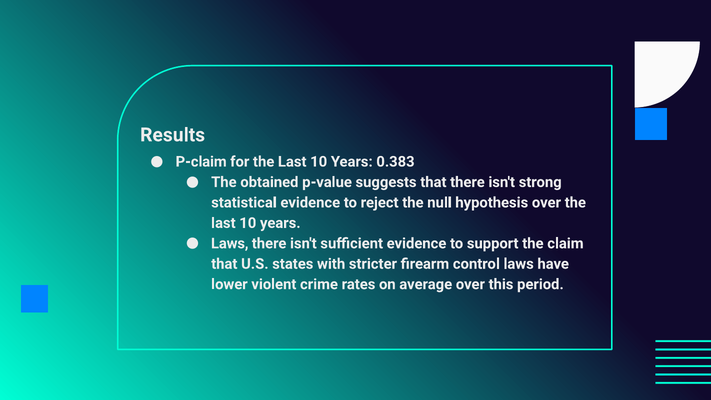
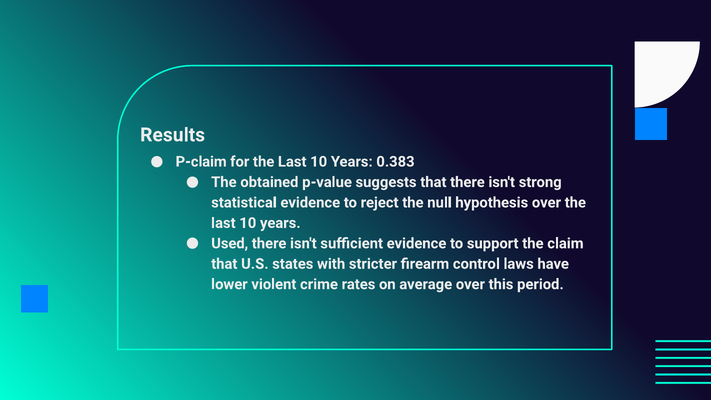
Laws: Laws -> Used (230, 243)
